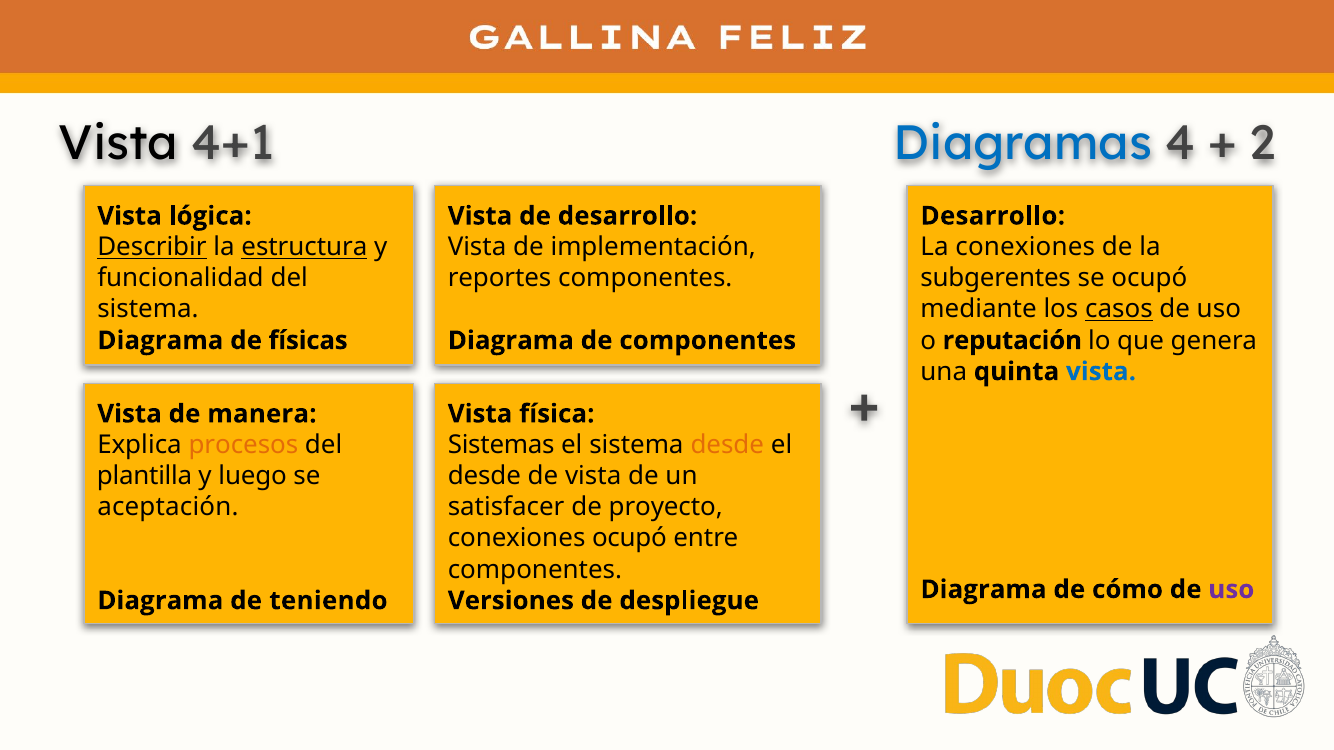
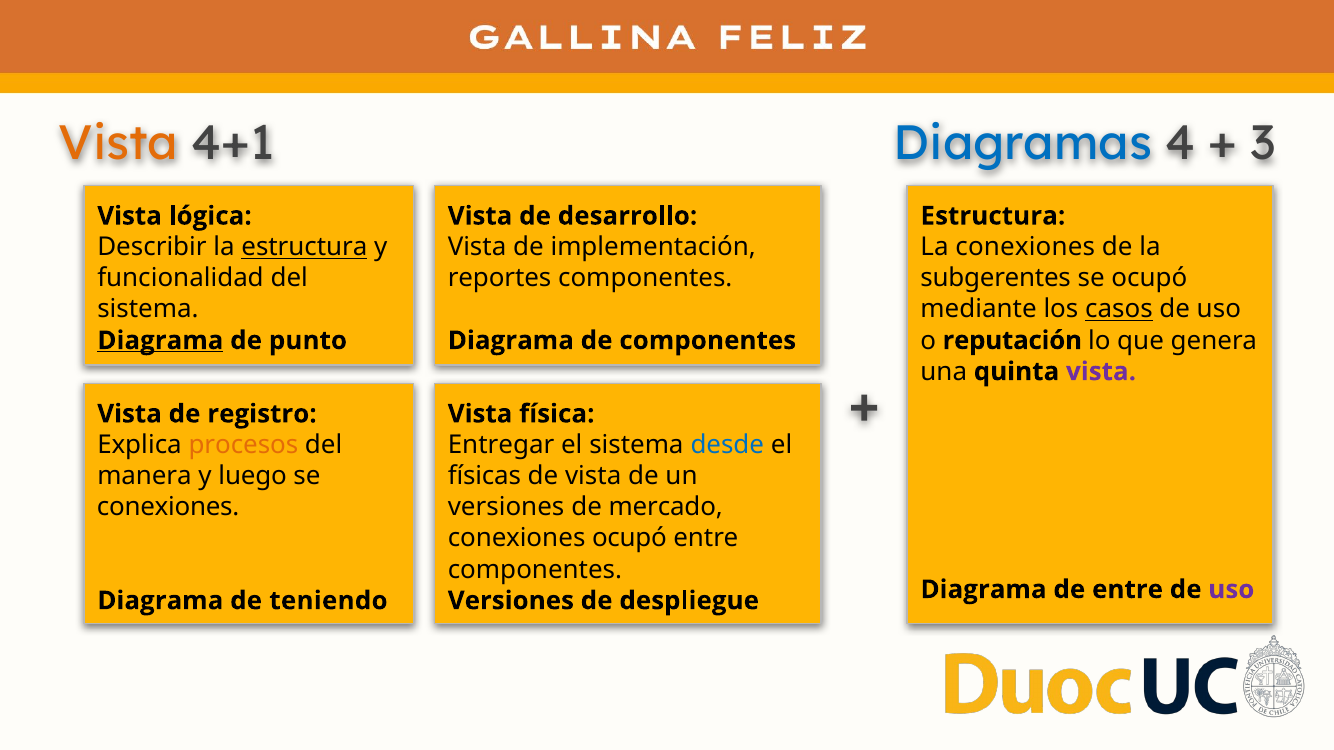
Vista colour: black -> orange (119, 144)
2: 2 -> 3 (1263, 144)
Desarrollo: Desarrollo -> Estructura (993, 216)
Describir underline: present -> none (152, 247)
Diagrama underline: none -> present (160, 341)
físicas: físicas -> punto (308, 341)
vista colour: blue -> purple (1101, 372)
manera: manera -> registro (262, 414)
Sistemas: Sistemas -> Entregar (501, 445)
desde colour: orange -> blue (727, 445)
plantilla: plantilla -> manera (144, 476)
desde: desde -> físicas (484, 476)
aceptación: aceptación -> conexiones (168, 508)
satisfacer: satisfacer -> versiones (506, 508)
proyecto: proyecto -> mercado (666, 508)
de cómo: cómo -> entre (1127, 590)
